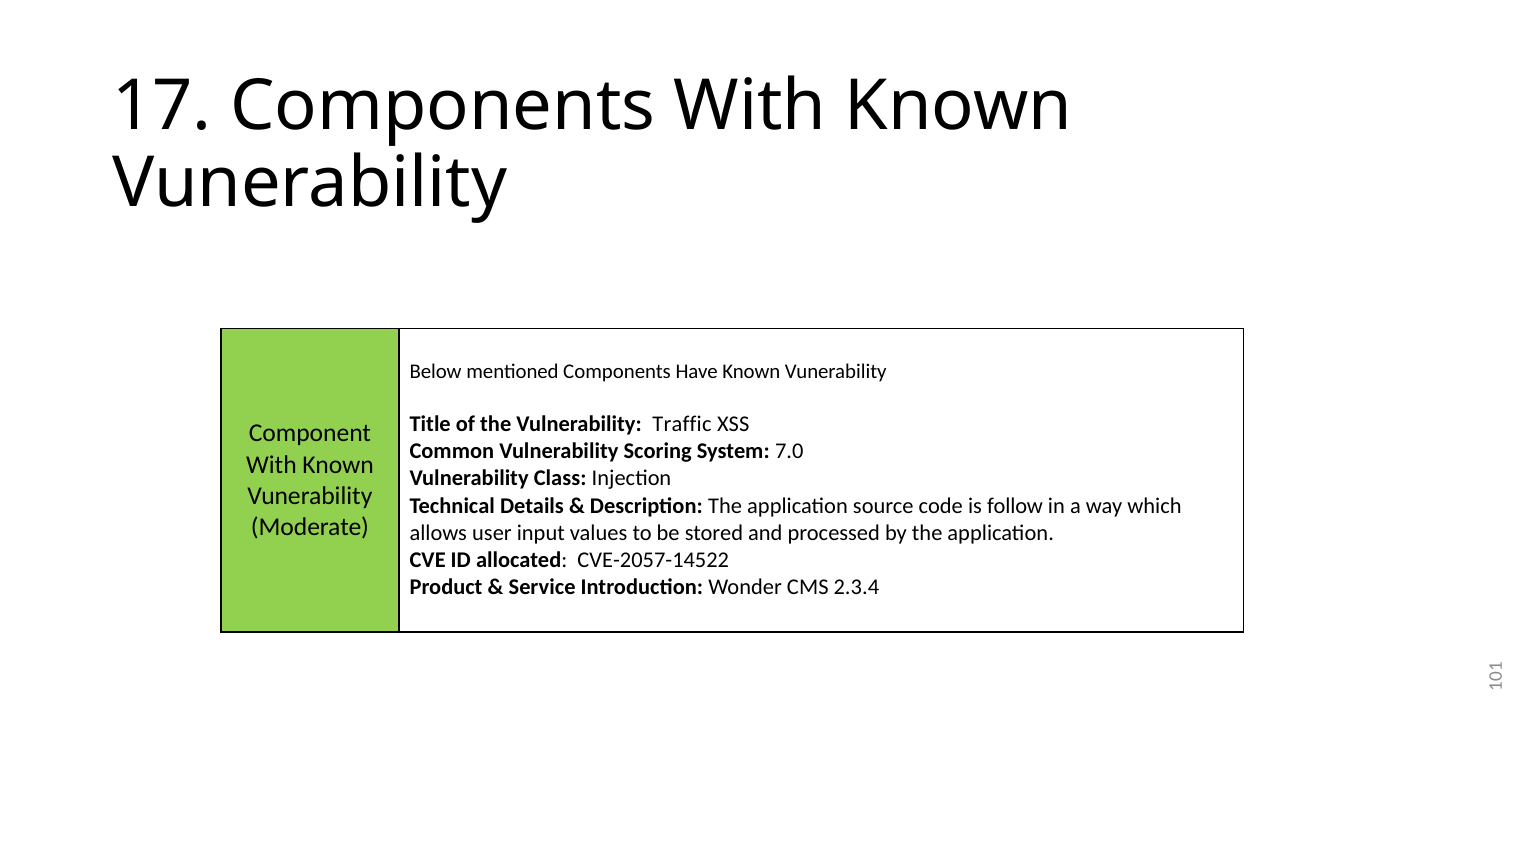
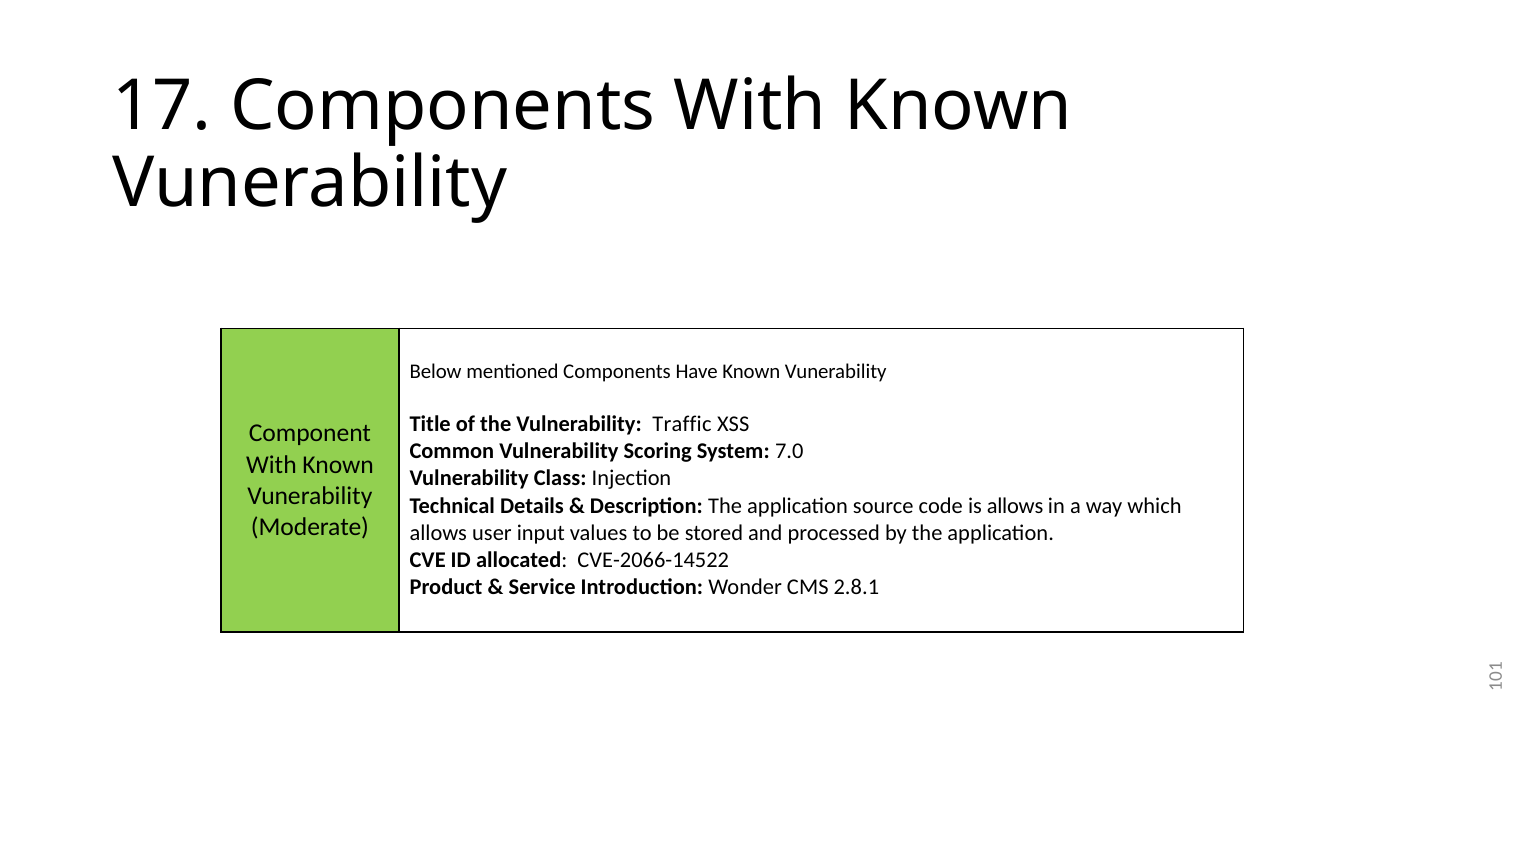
is follow: follow -> allows (1015, 506)
CVE-2057-14522: CVE-2057-14522 -> CVE-2066-14522 (653, 560)
2.3.4: 2.3.4 -> 2.8.1 (856, 588)
